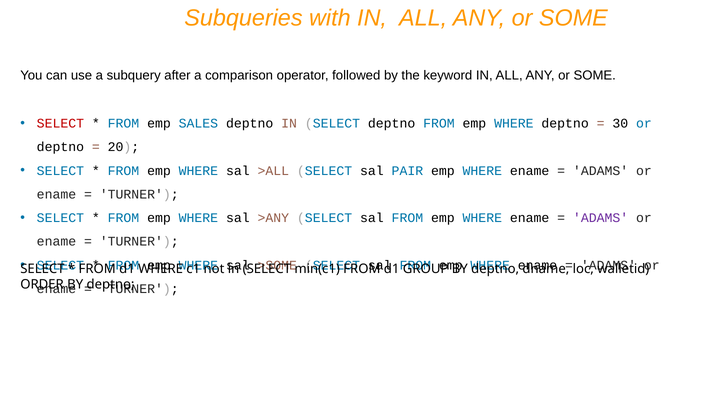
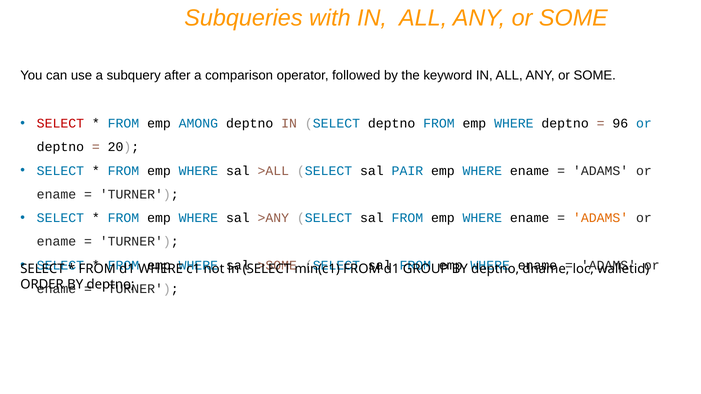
SALES: SALES -> AMONG (198, 124)
30: 30 -> 96 (620, 124)
ADAMS colour: purple -> orange (601, 218)
